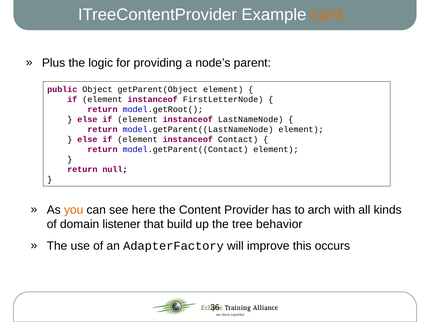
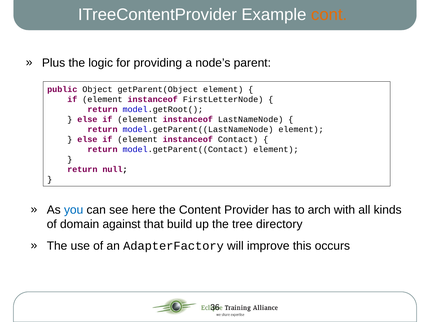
you colour: orange -> blue (74, 210)
listener: listener -> against (122, 225)
behavior: behavior -> directory (279, 225)
